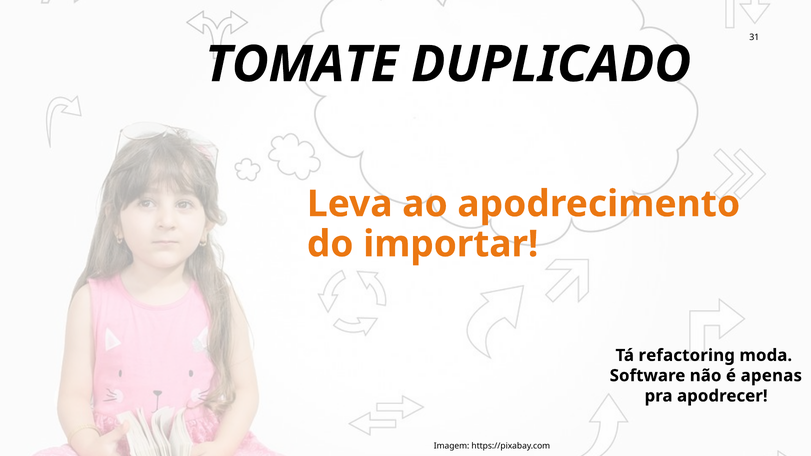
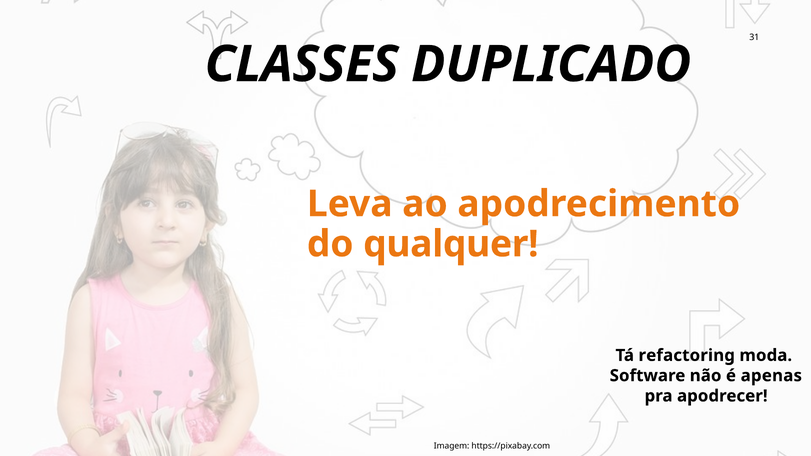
TOMATE: TOMATE -> CLASSES (302, 64)
importar: importar -> qualquer (451, 244)
